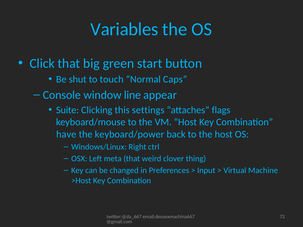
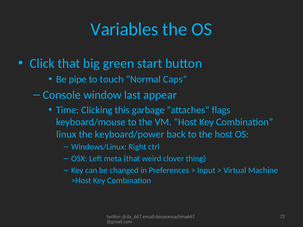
shut: shut -> pipe (78, 80)
line: line -> last (132, 95)
Suite: Suite -> Time (67, 110)
settings: settings -> garbage (148, 110)
have: have -> linux (66, 134)
